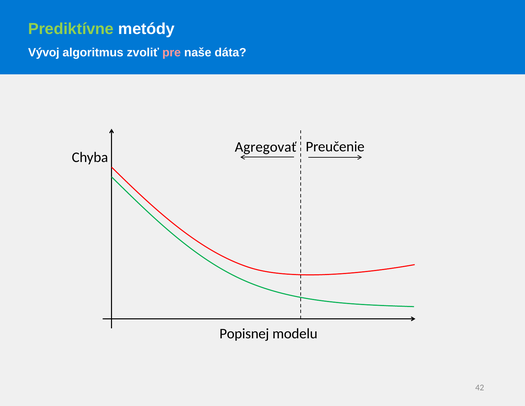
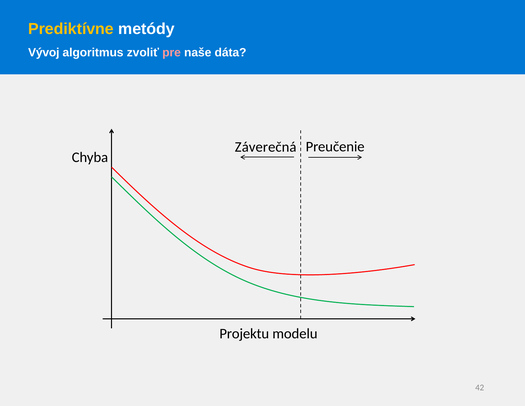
Prediktívne colour: light green -> yellow (71, 29)
Agregovať: Agregovať -> Záverečná (266, 147)
Popisnej: Popisnej -> Projektu (244, 333)
